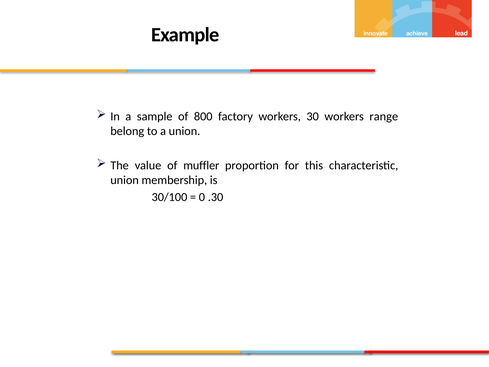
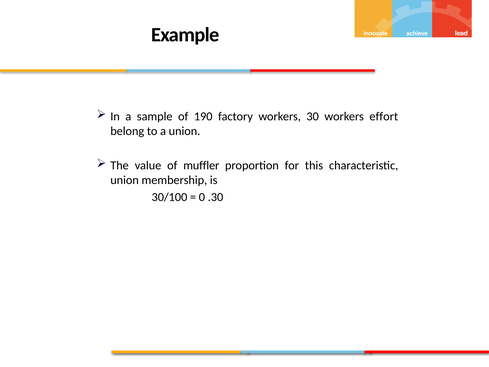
800: 800 -> 190 (203, 116)
range: range -> effort (384, 116)
